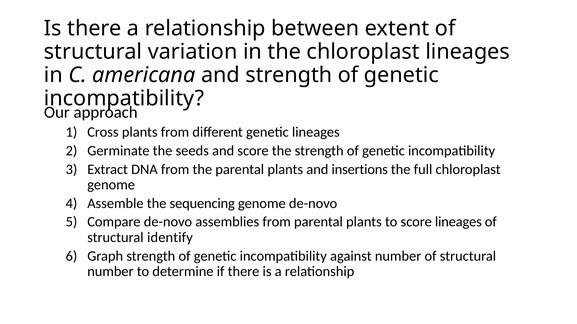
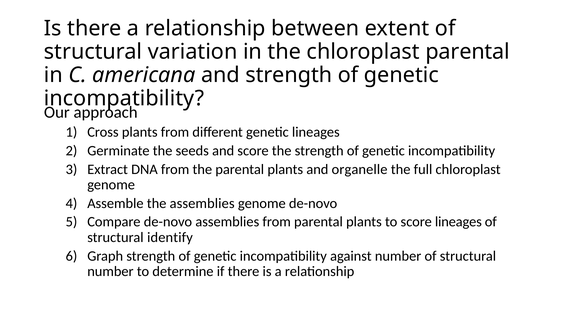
chloroplast lineages: lineages -> parental (468, 52)
insertions: insertions -> organelle (360, 170)
the sequencing: sequencing -> assemblies (202, 204)
